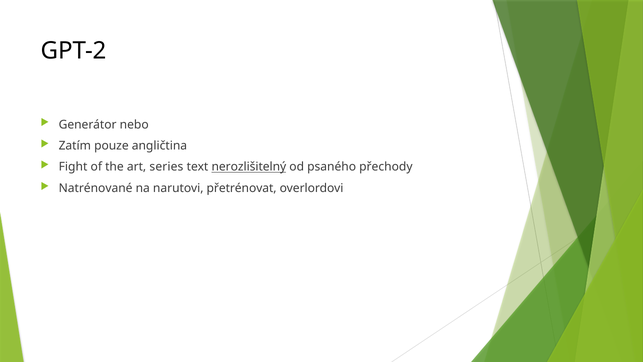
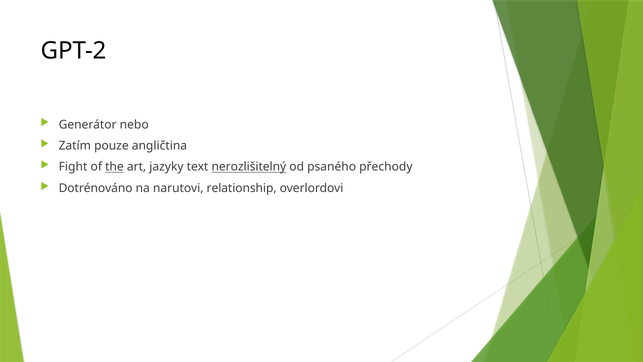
the underline: none -> present (114, 167)
series: series -> jazyky (166, 167)
Natrénované: Natrénované -> Dotrénováno (96, 188)
přetrénovat: přetrénovat -> relationship (242, 188)
